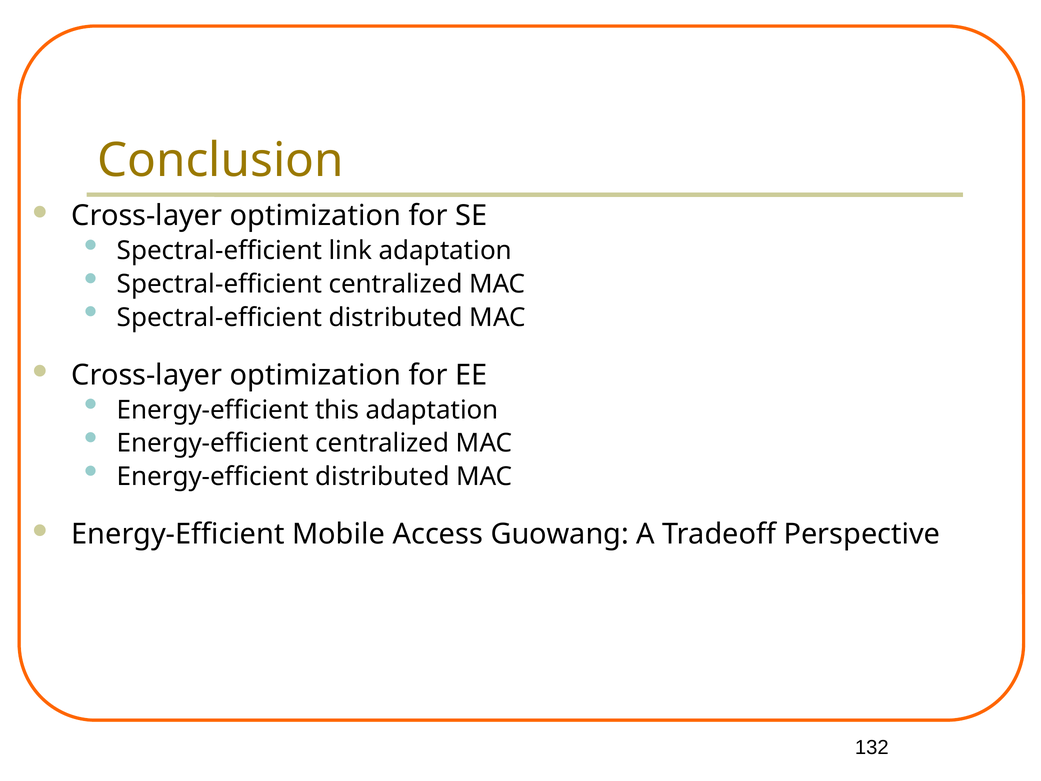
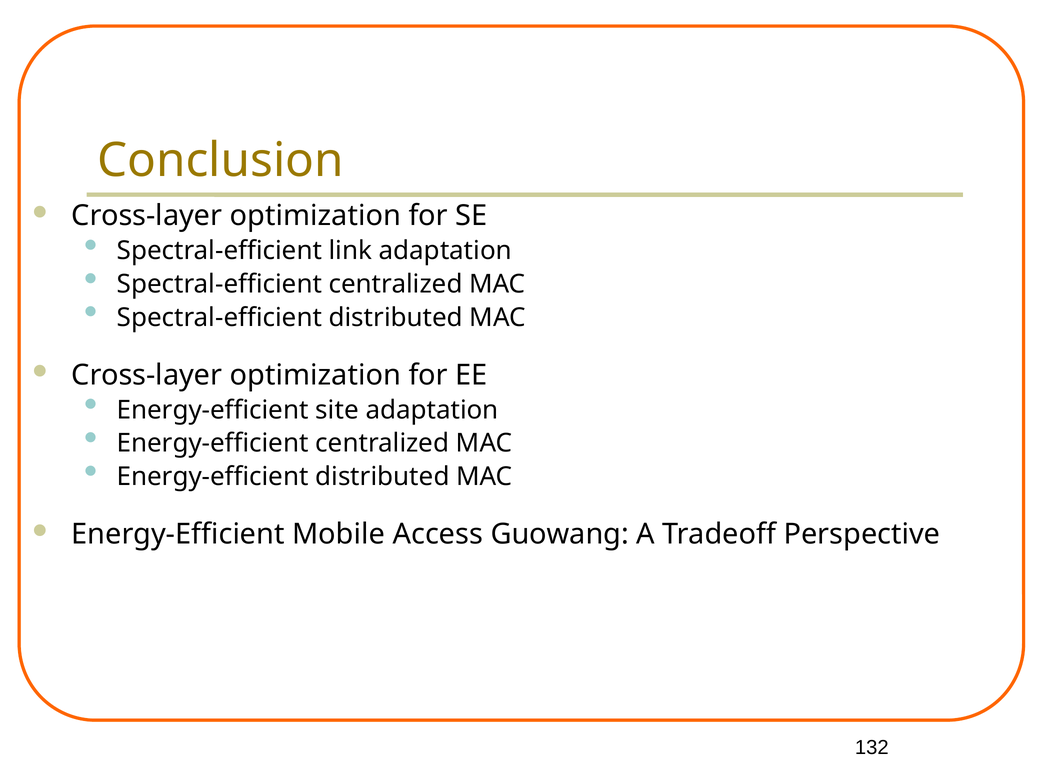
this: this -> site (337, 410)
